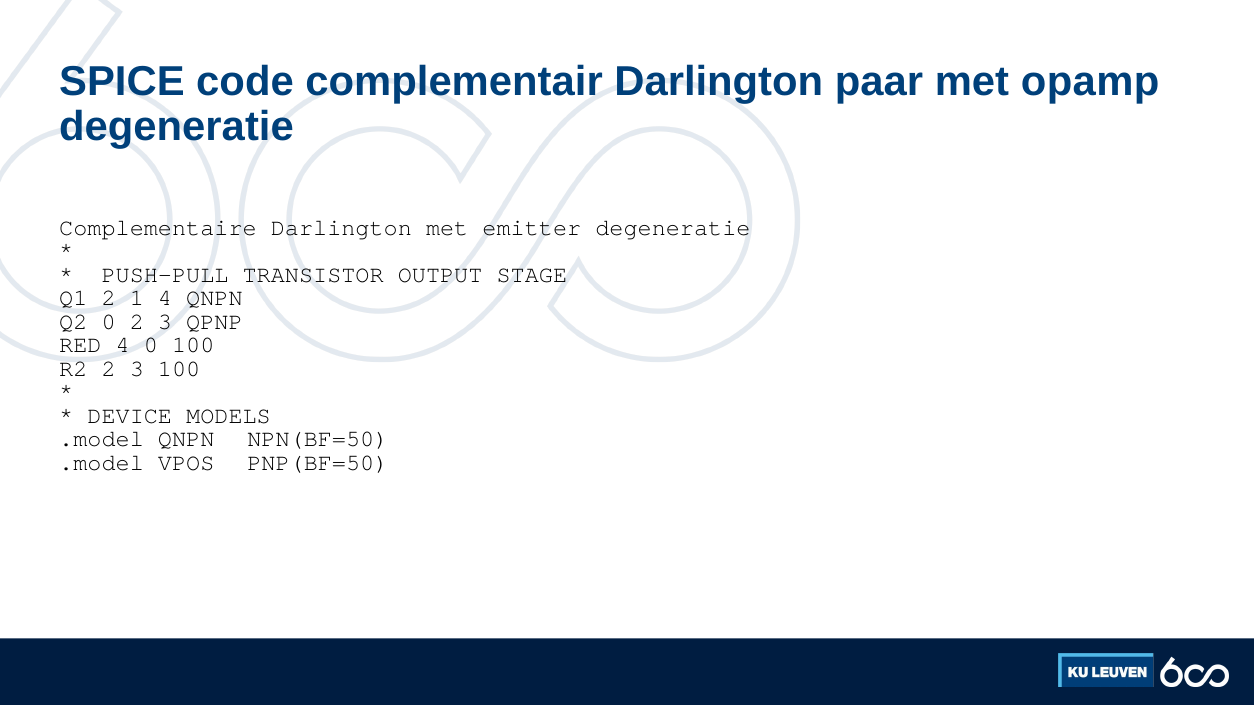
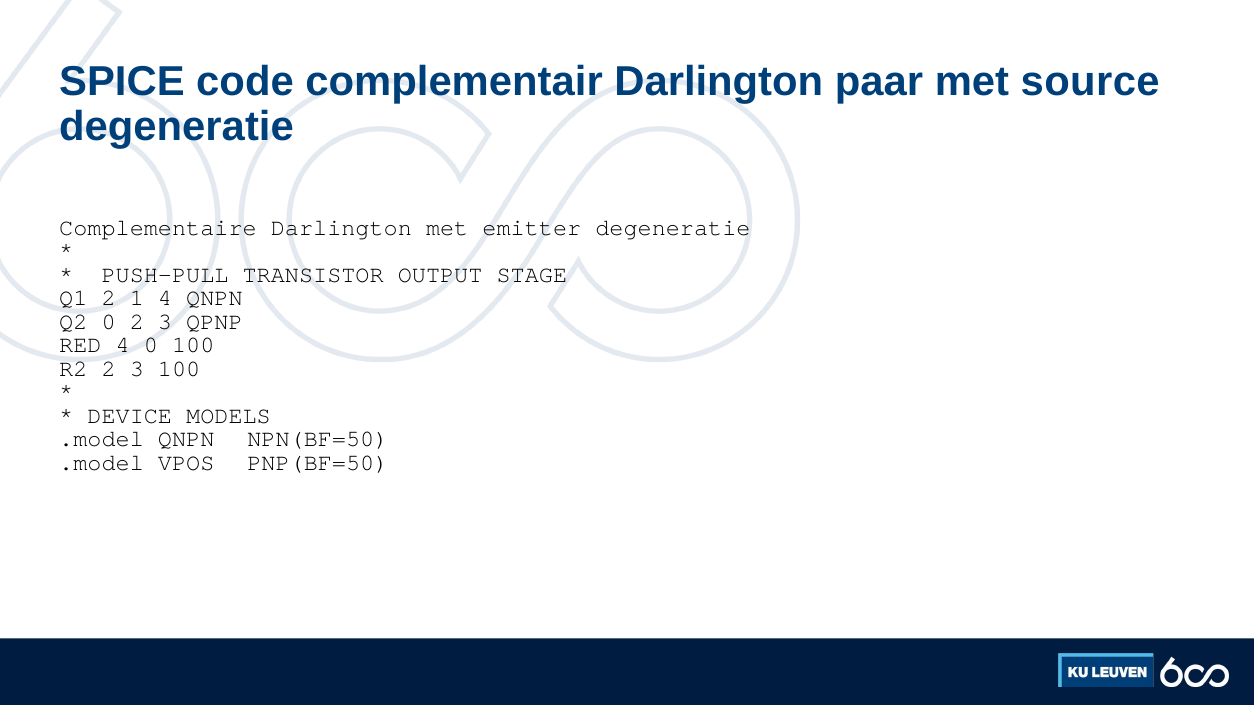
opamp: opamp -> source (1090, 82)
